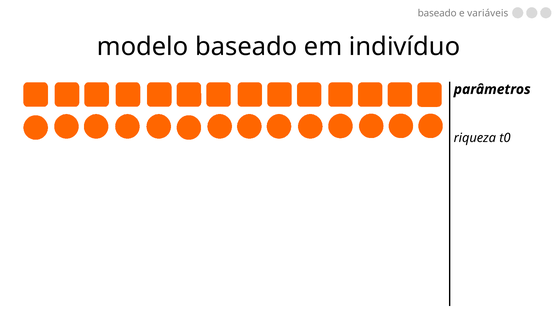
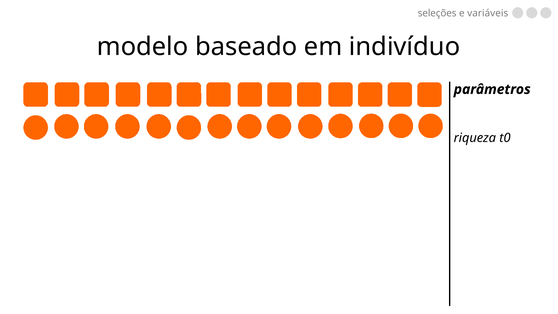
baseado: baseado -> seleções (437, 13)
